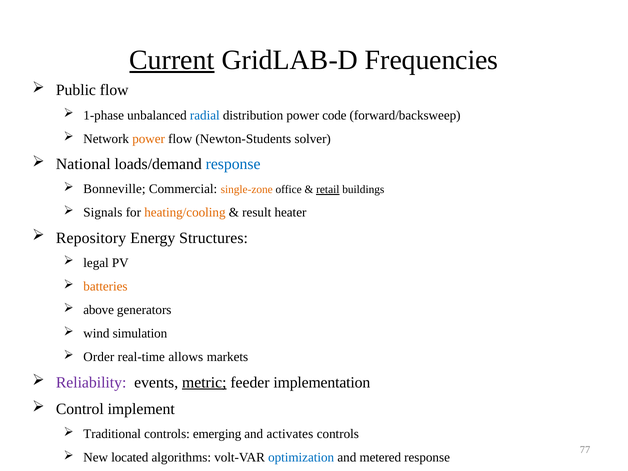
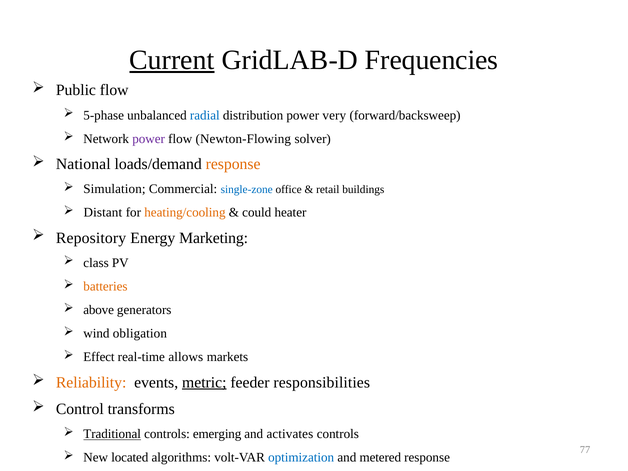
1-phase: 1-phase -> 5-phase (104, 115)
code: code -> very (334, 115)
power colour: orange -> purple (149, 139)
Newton-Students: Newton-Students -> Newton-Flowing (243, 139)
response colour: blue -> orange (233, 164)
Bonneville: Bonneville -> Simulation (114, 189)
single-zone colour: orange -> blue (247, 190)
retail underline: present -> none (328, 190)
Signals: Signals -> Distant (103, 213)
result: result -> could (257, 213)
Structures: Structures -> Marketing (214, 238)
legal: legal -> class (96, 263)
simulation: simulation -> obligation (140, 334)
Order: Order -> Effect (99, 357)
Reliability colour: purple -> orange (91, 382)
implementation: implementation -> responsibilities (322, 382)
implement: implement -> transforms (141, 409)
Traditional underline: none -> present (112, 434)
